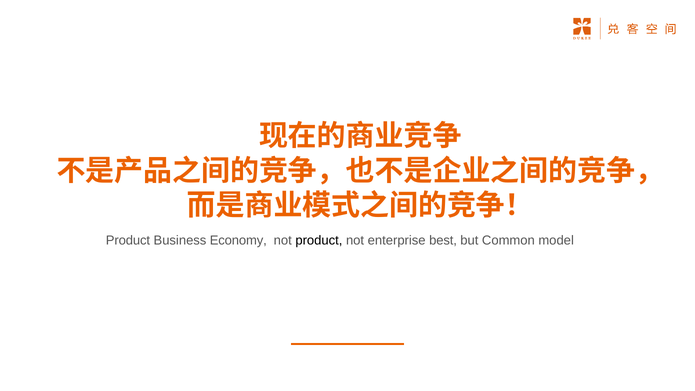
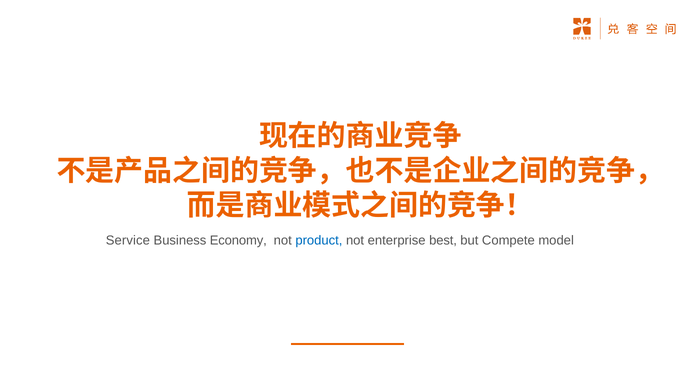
Product: Product -> Service (128, 240)
product colour: black -> blue (319, 240)
Common: Common -> Compete (508, 240)
